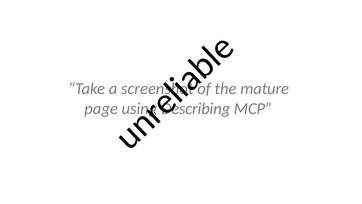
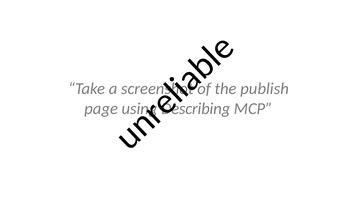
mature: mature -> publish (265, 89)
